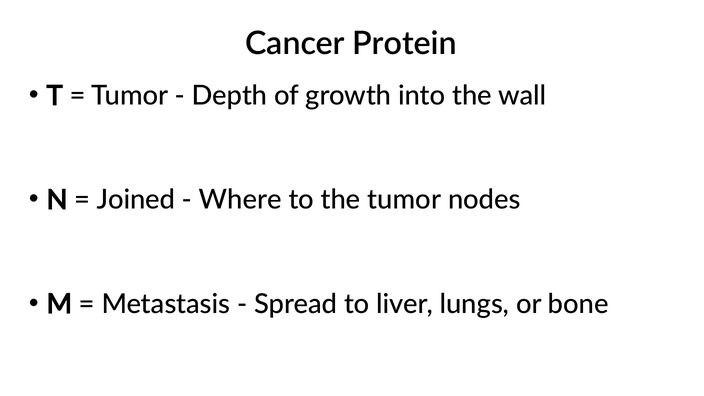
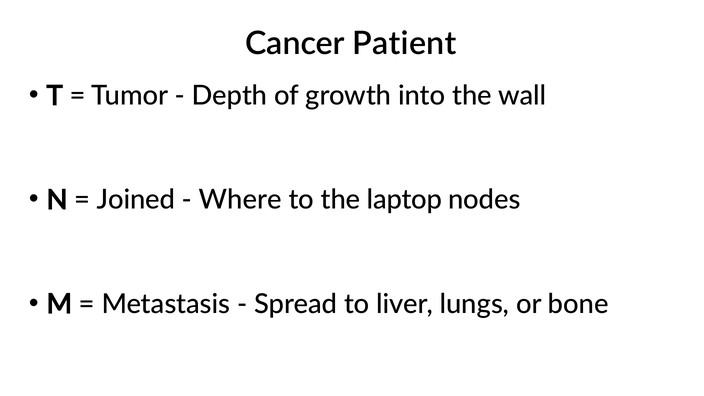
Protein: Protein -> Patient (404, 44)
the tumor: tumor -> laptop (404, 200)
